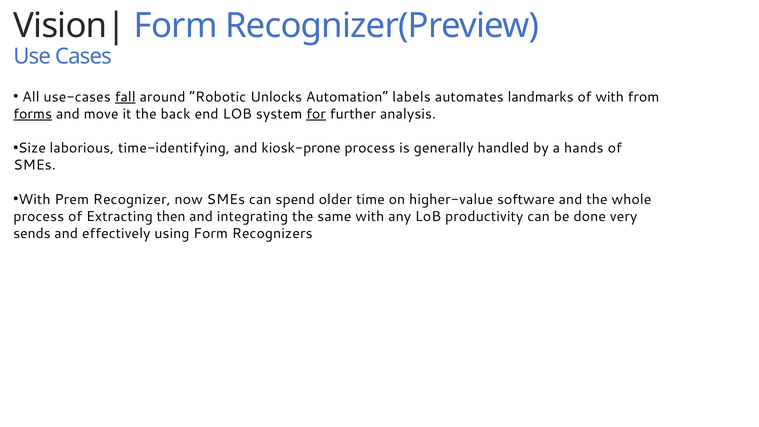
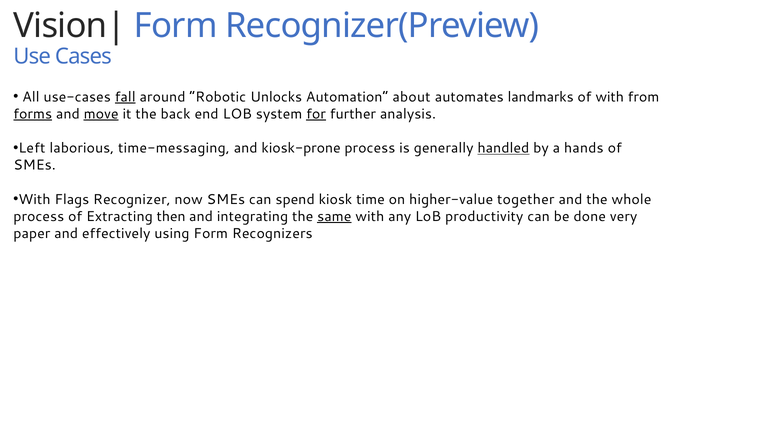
labels: labels -> about (412, 97)
move underline: none -> present (101, 114)
Size: Size -> Left (32, 148)
time-identifying: time-identifying -> time-messaging (174, 148)
handled underline: none -> present (503, 148)
Prem: Prem -> Flags (72, 199)
older: older -> kiosk (335, 199)
software: software -> together (526, 199)
same underline: none -> present (334, 216)
sends: sends -> paper (32, 233)
